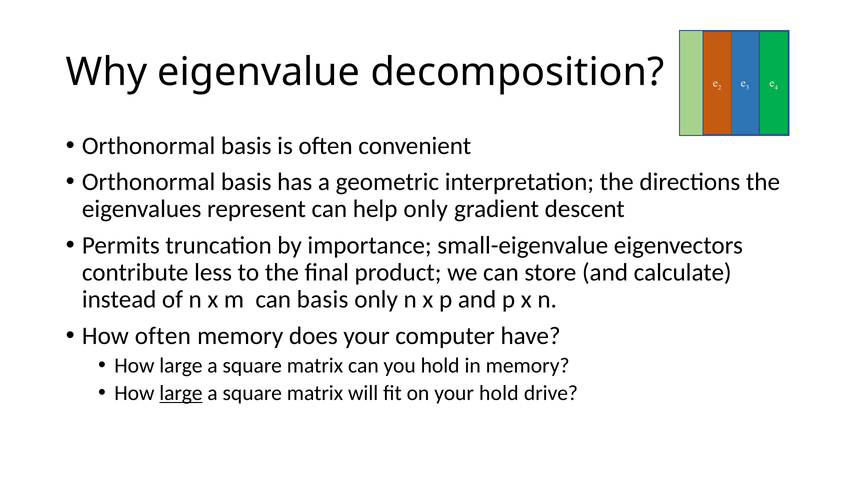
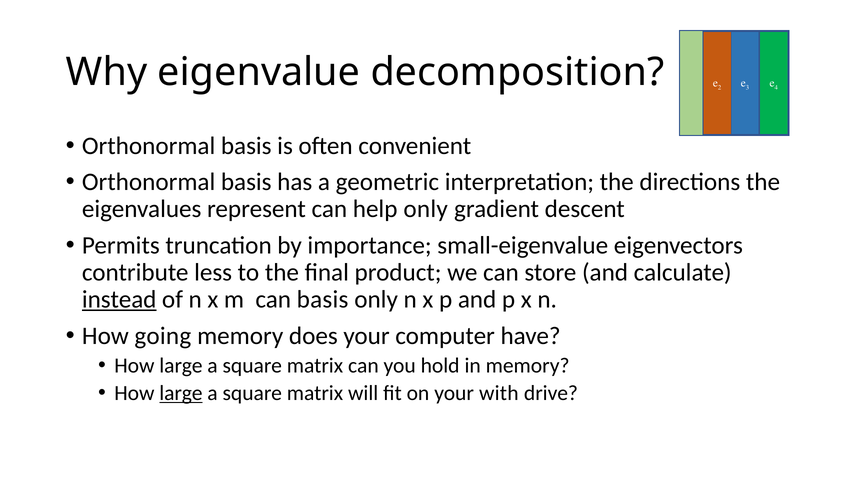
instead underline: none -> present (119, 300)
How often: often -> going (163, 336)
your hold: hold -> with (499, 394)
